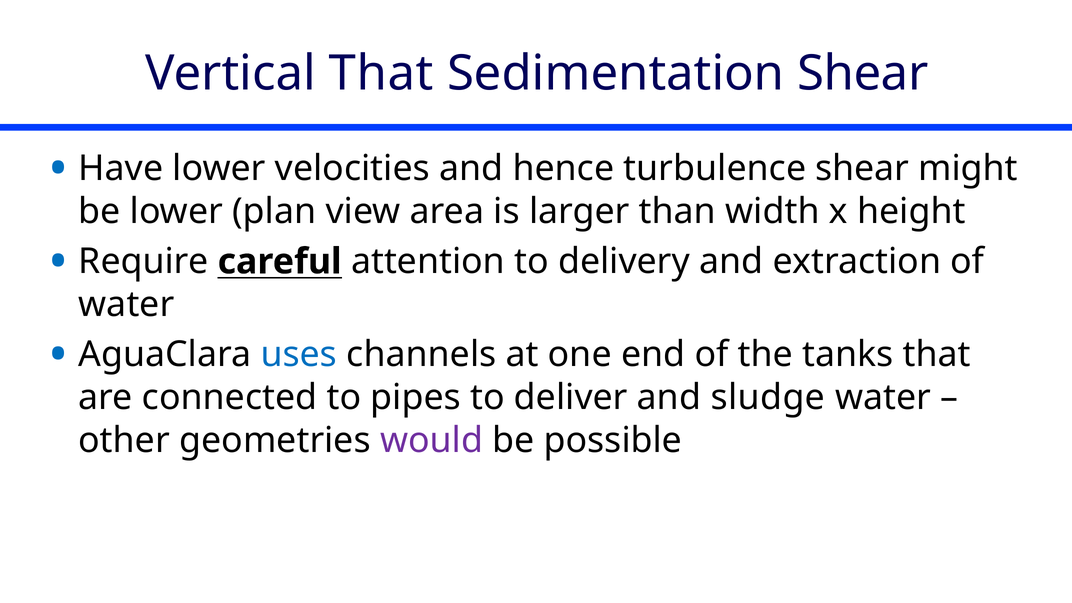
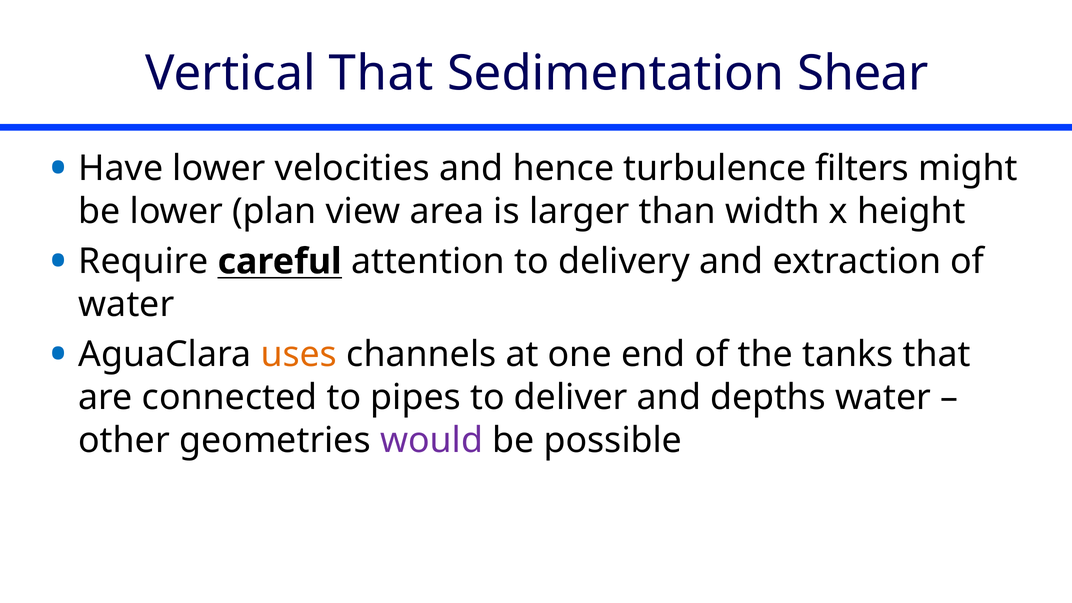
turbulence shear: shear -> filters (862, 169)
uses colour: blue -> orange (299, 355)
sludge: sludge -> depths (768, 397)
